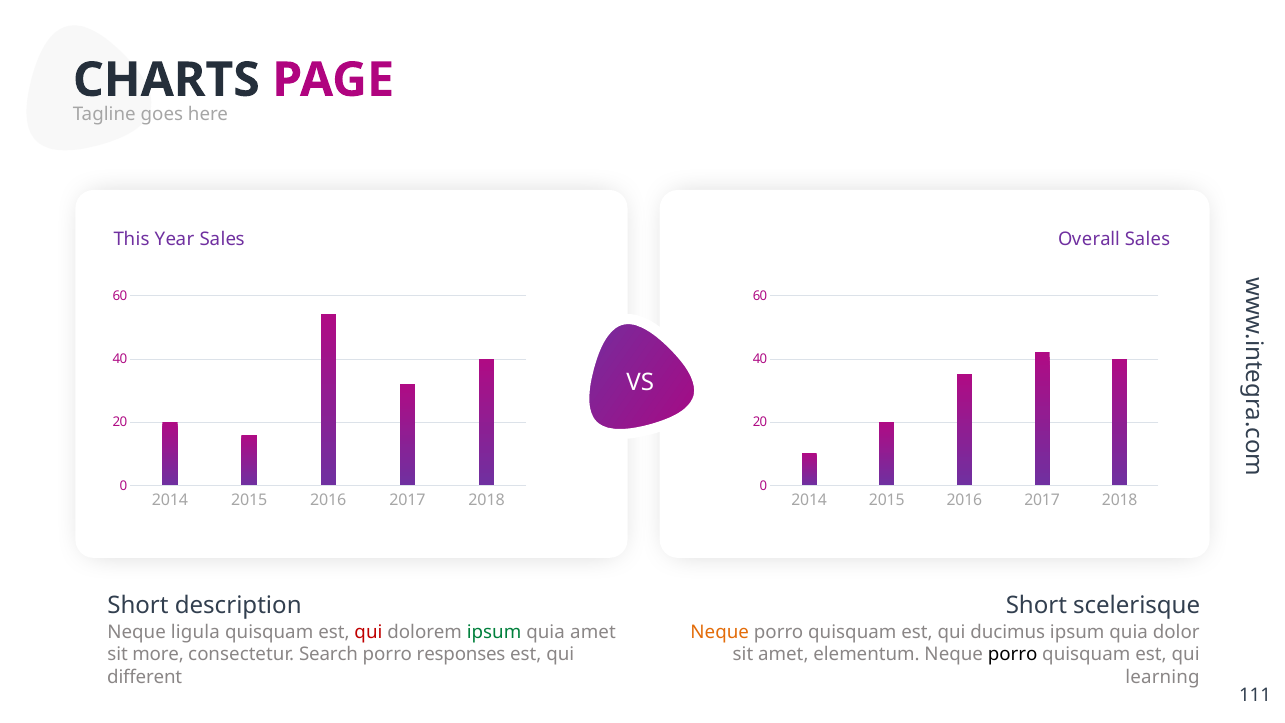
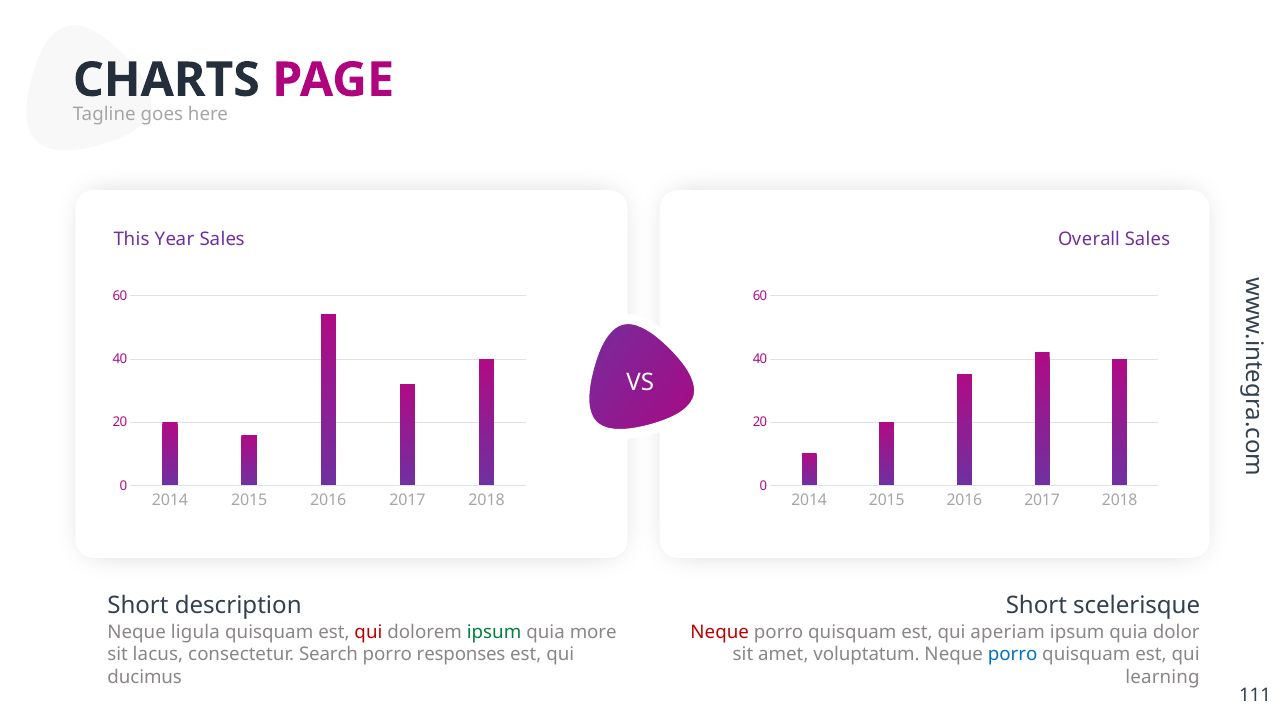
quia amet: amet -> more (593, 632)
Neque colour: orange -> red (720, 632)
ducimus: ducimus -> aperiam (1008, 632)
more: more -> lacus (158, 654)
elementum: elementum -> voluptatum (867, 654)
porro colour: black -> blue (1013, 654)
different: different -> ducimus (145, 677)
